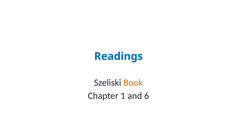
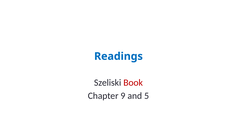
Book colour: orange -> red (133, 83)
1: 1 -> 9 (123, 96)
6: 6 -> 5 (147, 96)
